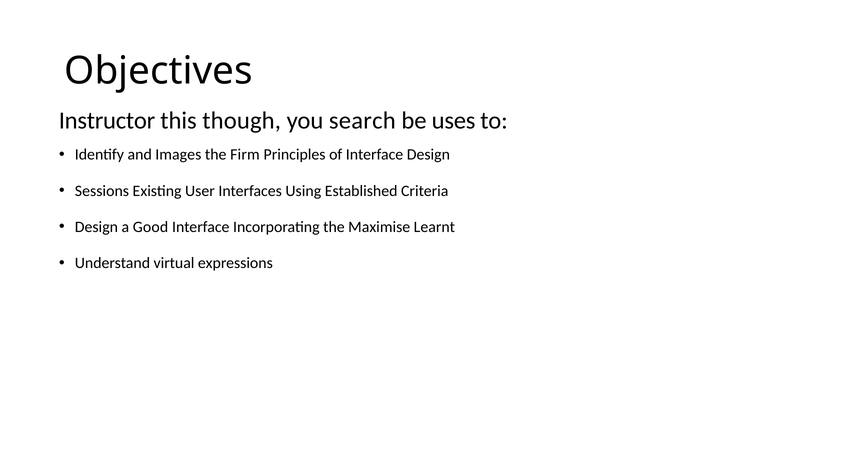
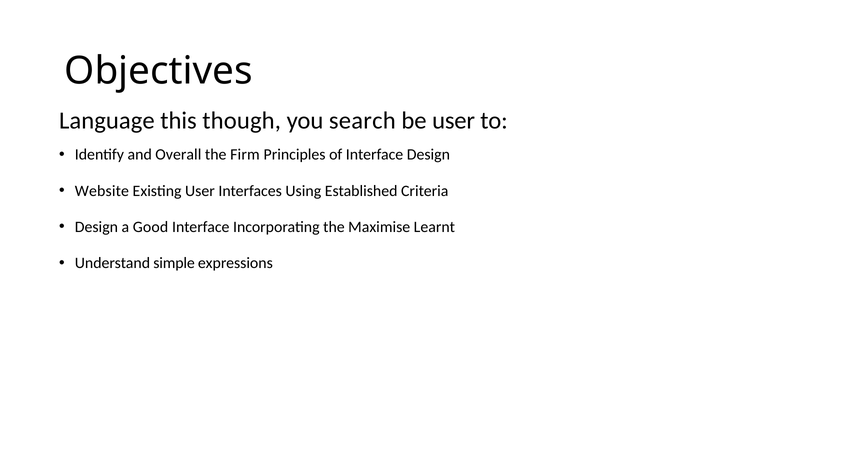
Instructor: Instructor -> Language (107, 121)
be uses: uses -> user (454, 121)
Images: Images -> Overall (178, 155)
Sessions: Sessions -> Website (102, 191)
virtual: virtual -> simple (174, 263)
